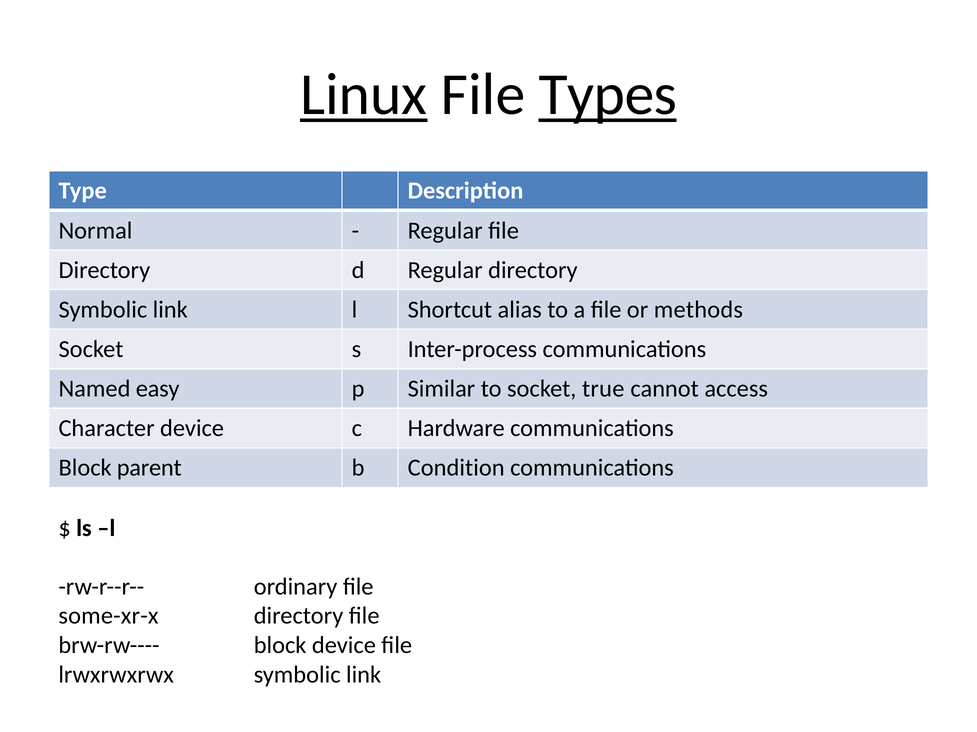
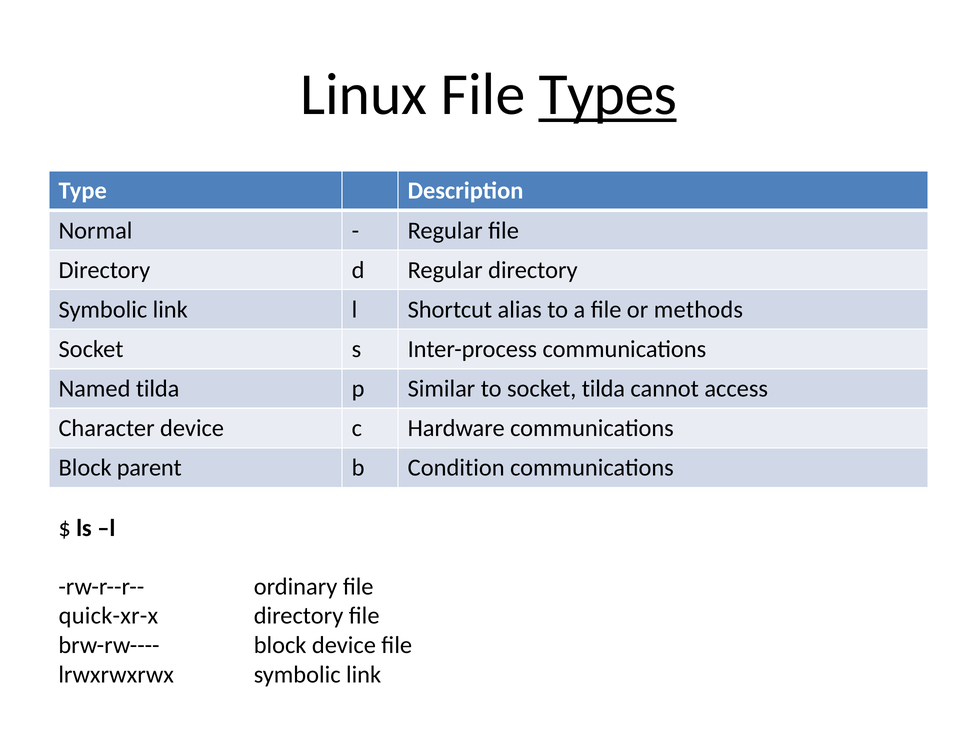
Linux underline: present -> none (364, 95)
Named easy: easy -> tilda (158, 389)
socket true: true -> tilda (603, 389)
some-xr-x: some-xr-x -> quick-xr-x (108, 617)
